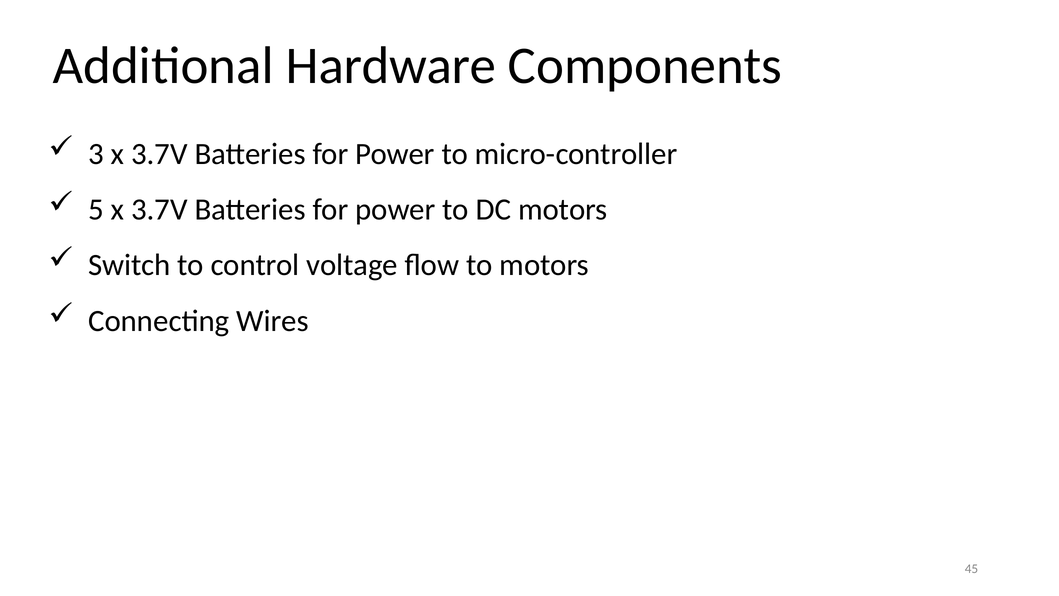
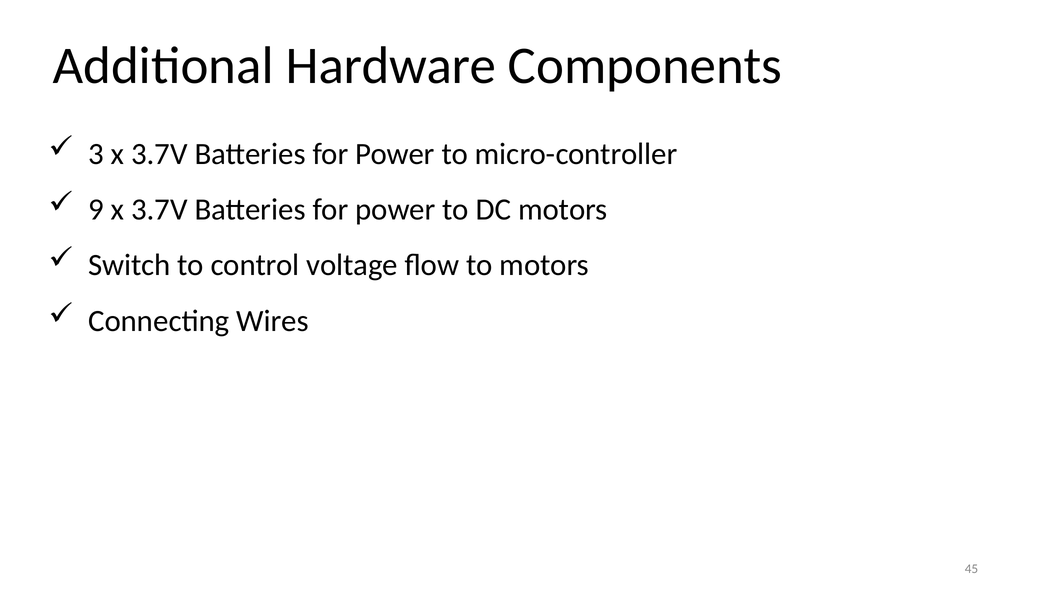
5: 5 -> 9 (96, 209)
